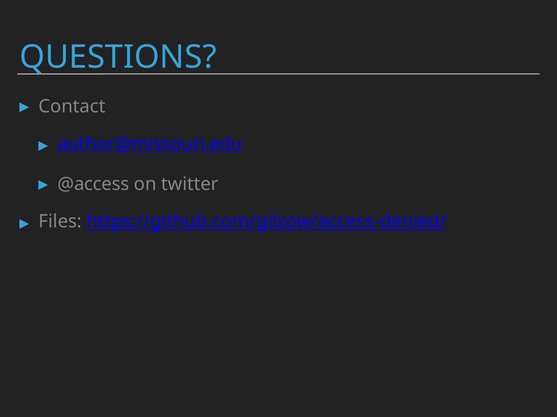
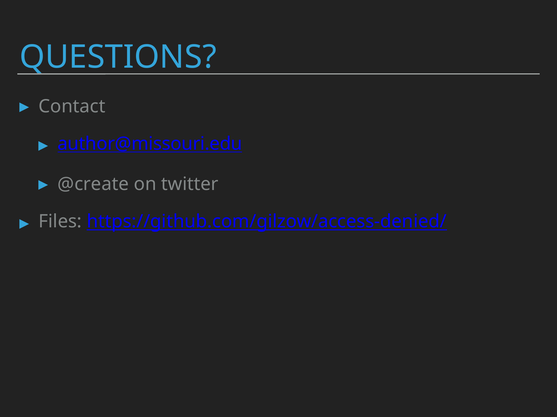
@access: @access -> @create (93, 184)
